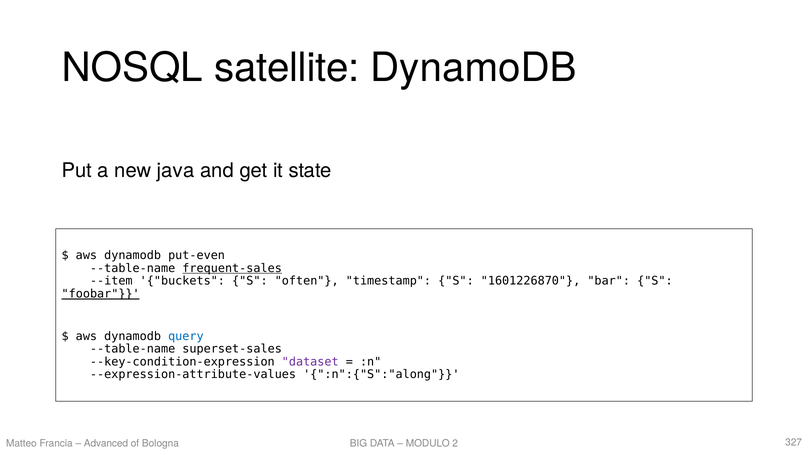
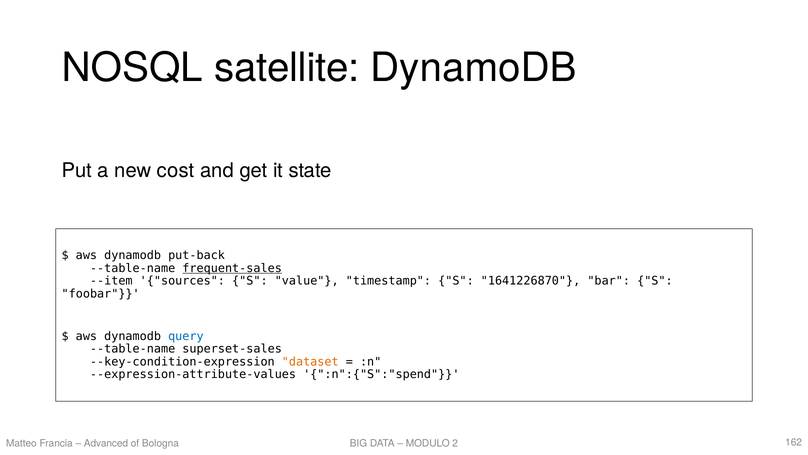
java: java -> cost (176, 170)
put-even: put-even -> put-back (197, 255)
buckets: buckets -> sources (182, 281)
often: often -> value (307, 281)
1601226870: 1601226870 -> 1641226870 (531, 281)
foobar underline: present -> none (101, 294)
dataset colour: purple -> orange (310, 361)
:n":{"S":"along: :n":{"S":"along -> :n":{"S":"spend (381, 374)
327: 327 -> 162 (794, 442)
